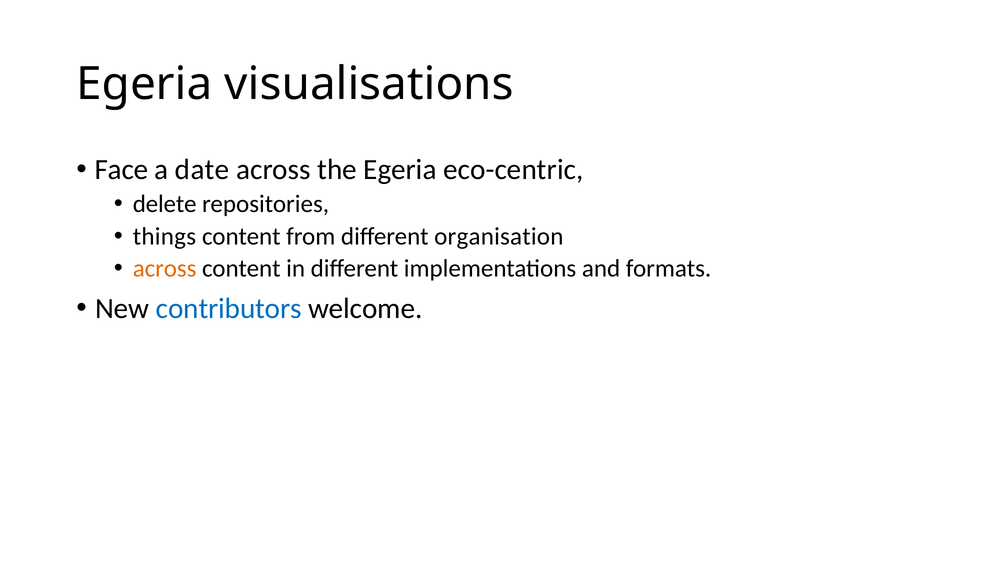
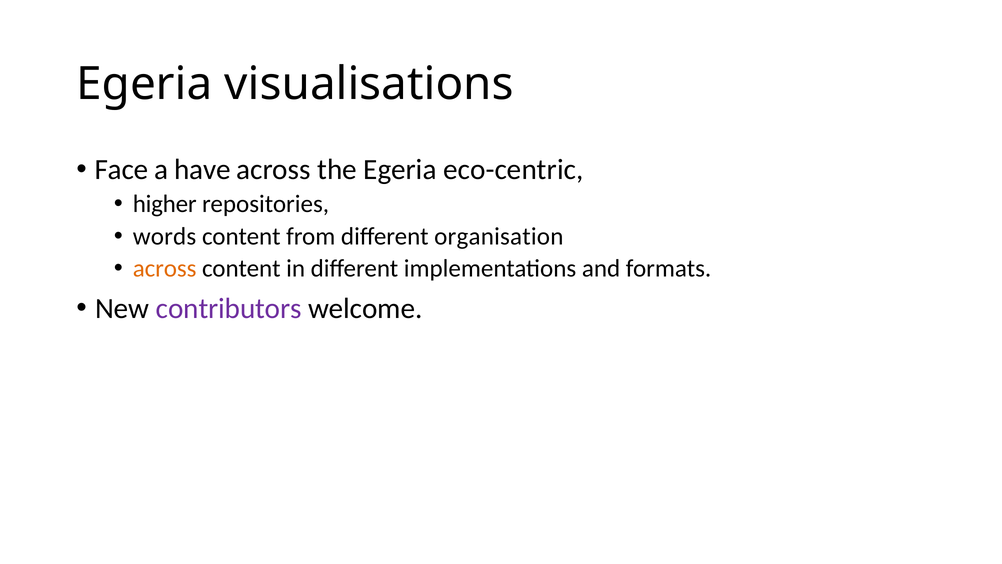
date: date -> have (202, 169)
delete: delete -> higher (165, 204)
things: things -> words (164, 236)
contributors colour: blue -> purple (229, 308)
